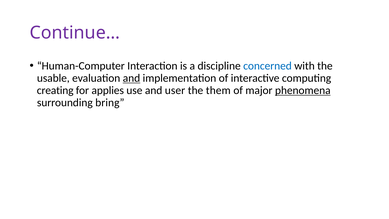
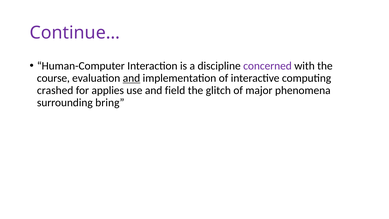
concerned colour: blue -> purple (267, 66)
usable: usable -> course (53, 78)
creating: creating -> crashed (55, 90)
user: user -> field (175, 90)
them: them -> glitch (218, 90)
phenomena underline: present -> none (303, 90)
